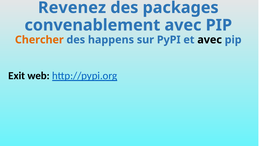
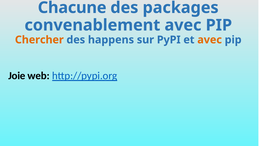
Revenez: Revenez -> Chacune (72, 8)
avec colour: black -> orange (210, 40)
Exit: Exit -> Joie (17, 76)
